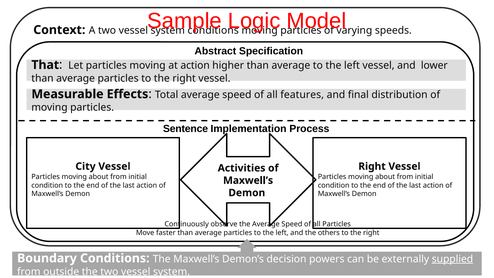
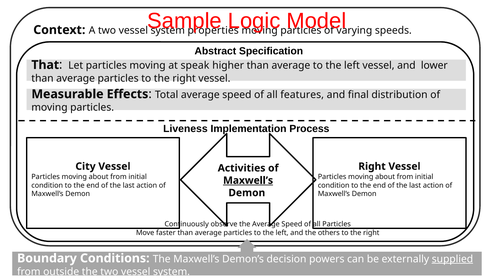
conditions: conditions -> properties (213, 31)
at action: action -> speak (195, 66)
Sentence: Sentence -> Liveness (185, 129)
Maxwell’s underline: none -> present (248, 180)
